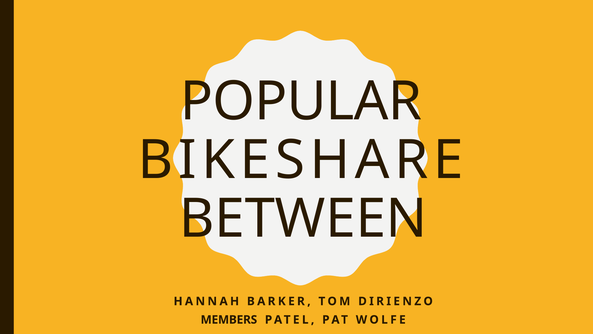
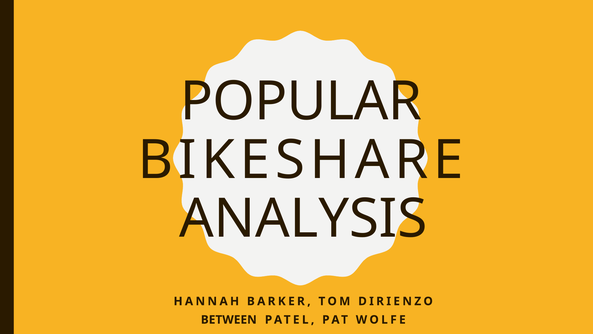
BETWEEN: BETWEEN -> ANALYSIS (303, 219)
MEMBERS: MEMBERS -> BETWEEN (229, 319)
